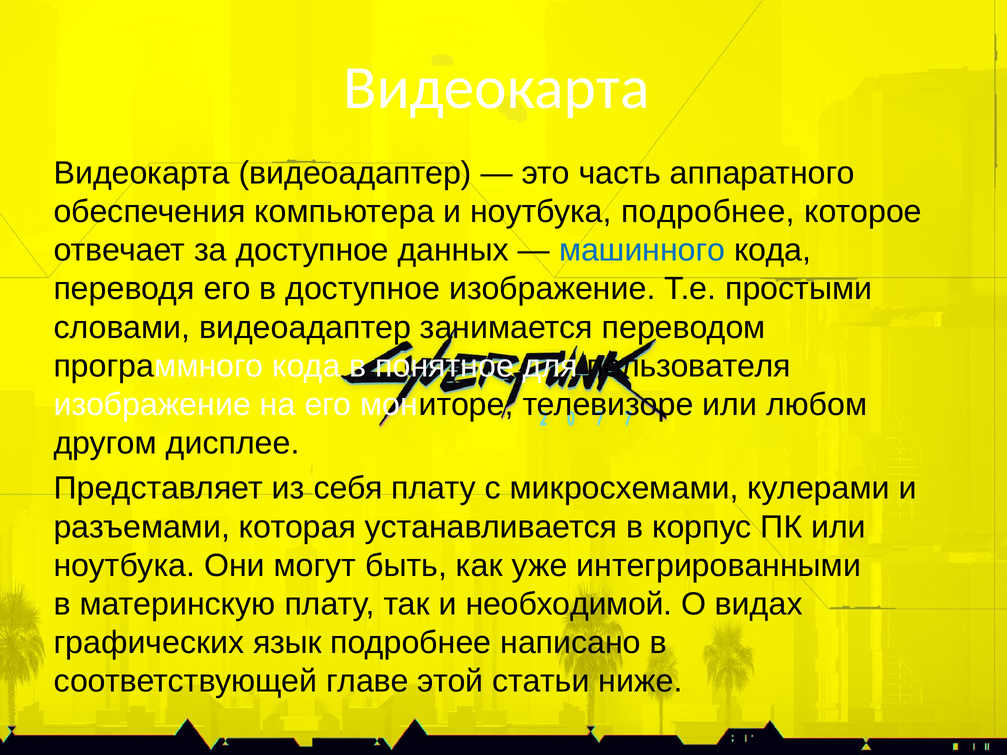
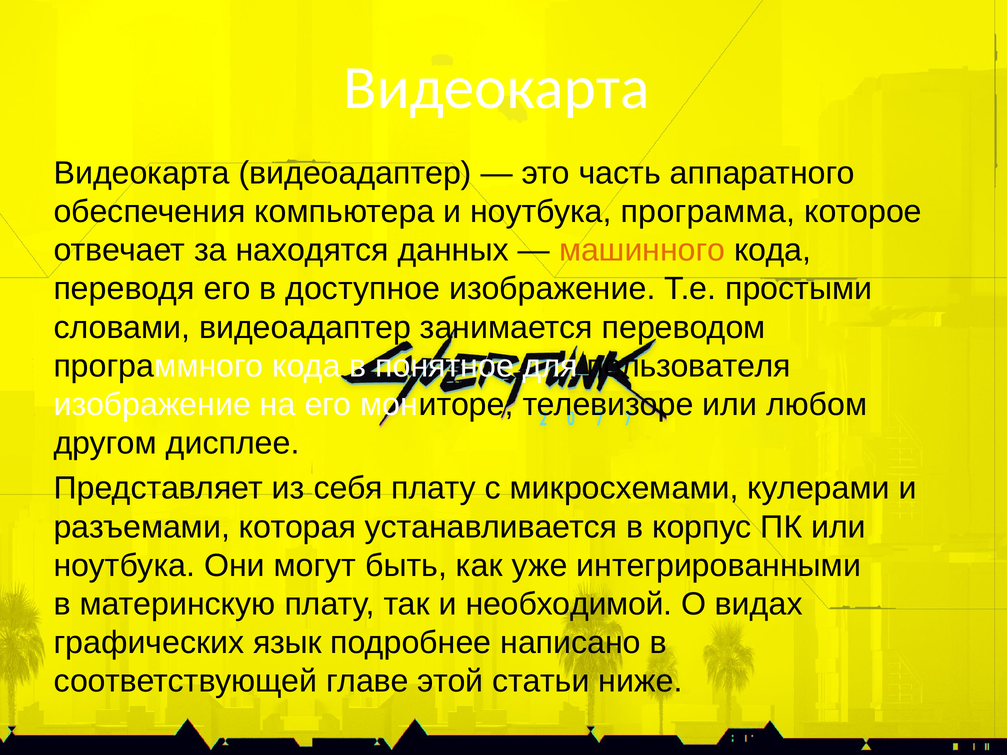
ноутбука подробнее: подробнее -> программа (708, 212)
за доступное: доступное -> находятся (312, 250)
машинного colour: blue -> orange (642, 250)
